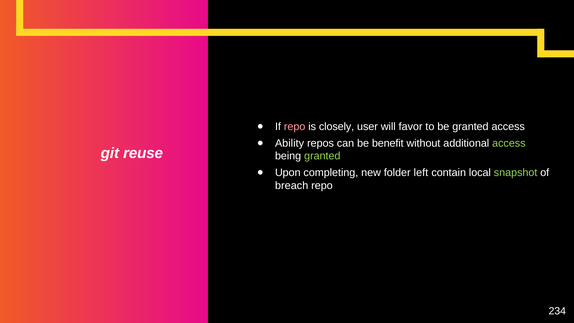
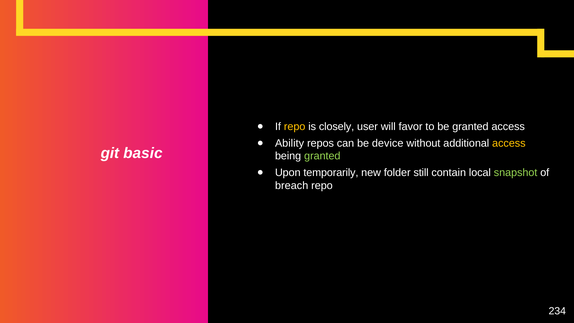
repo colour: pink -> yellow (295, 127)
benefit: benefit -> device (388, 143)
access colour: light green -> yellow (509, 143)
reuse: reuse -> basic (143, 153)
completing: completing -> temporarily (331, 172)
left: left -> still (421, 172)
